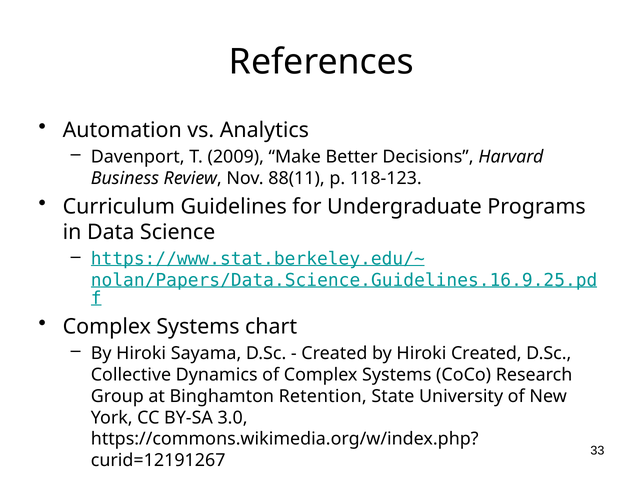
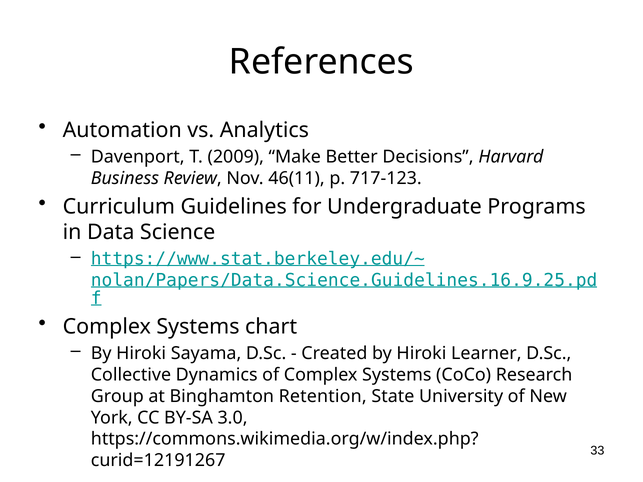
88(11: 88(11 -> 46(11 (297, 178)
118-123: 118-123 -> 717-123 (386, 178)
Hiroki Created: Created -> Learner (486, 353)
